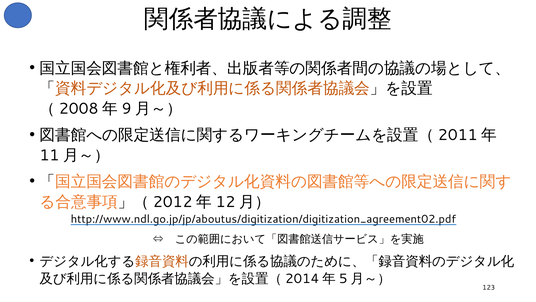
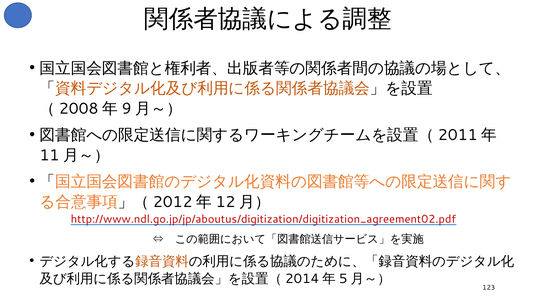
http://www.ndl.go.jp/jp/aboutus/digitization/digitization_agreement02.pdf colour: black -> red (263, 219)
